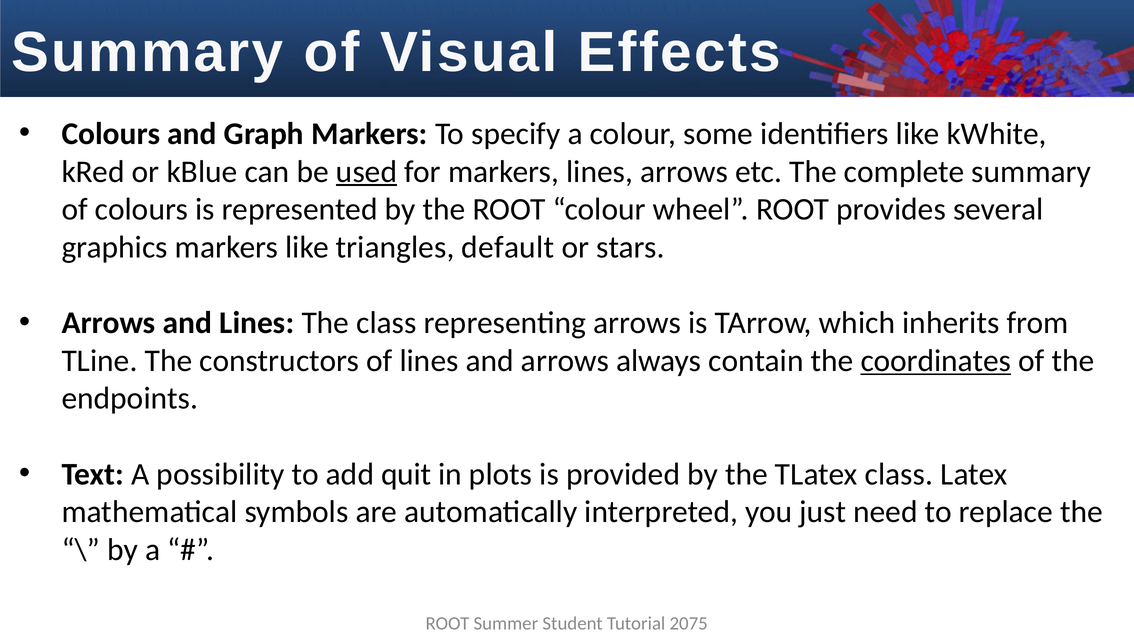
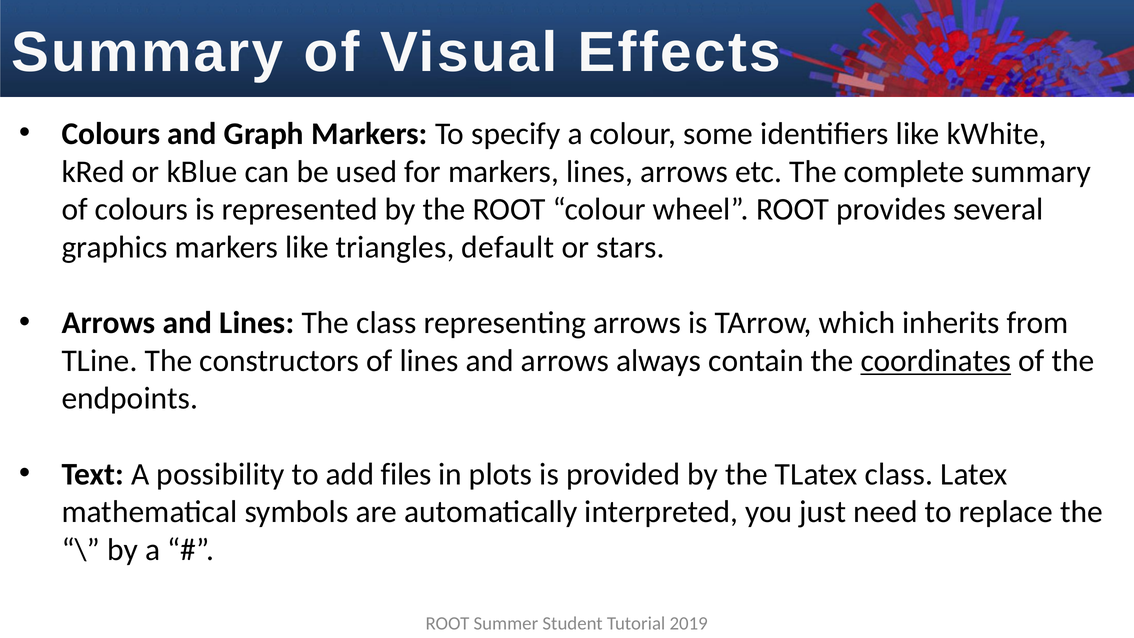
used underline: present -> none (367, 172)
quit: quit -> files (406, 474)
2075: 2075 -> 2019 (689, 623)
